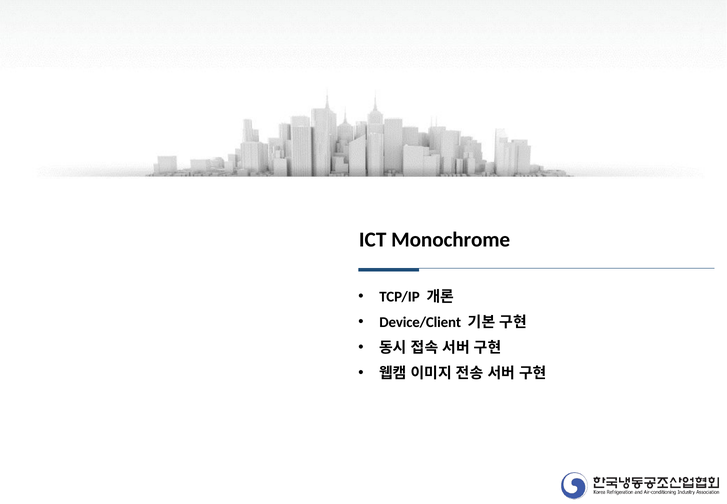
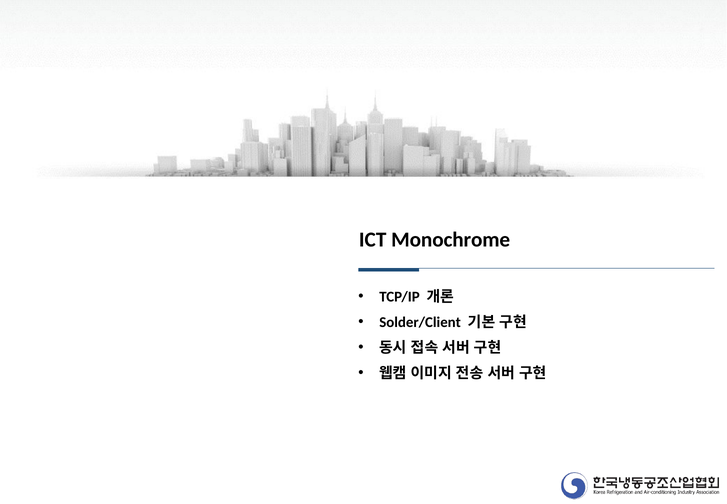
Device/Client: Device/Client -> Solder/Client (420, 322)
